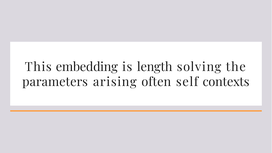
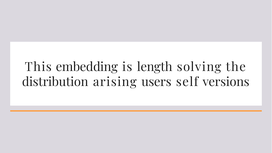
parameters: parameters -> distribution (55, 82)
often: often -> users (156, 82)
contexts: contexts -> versions (226, 82)
